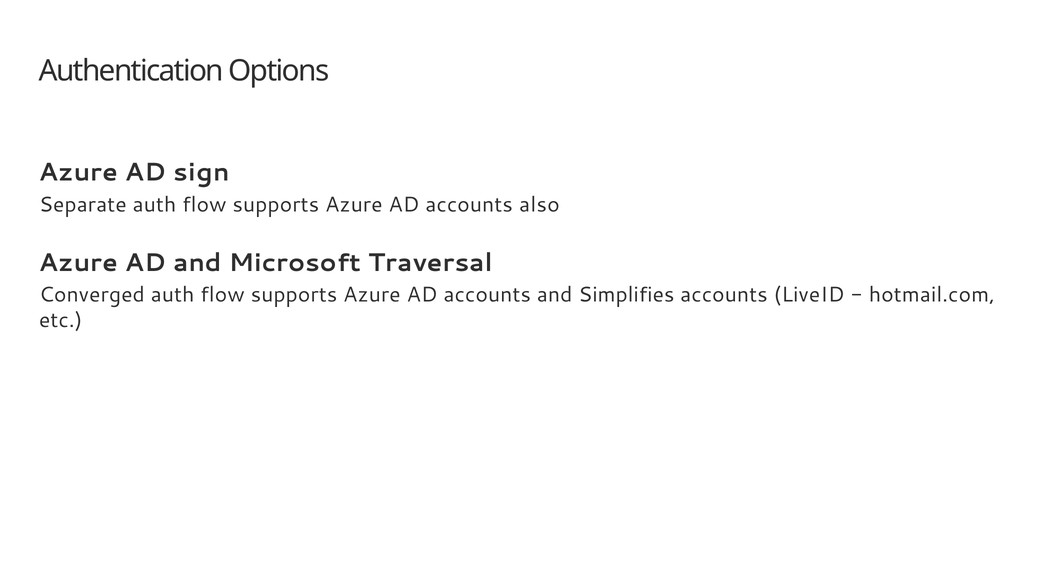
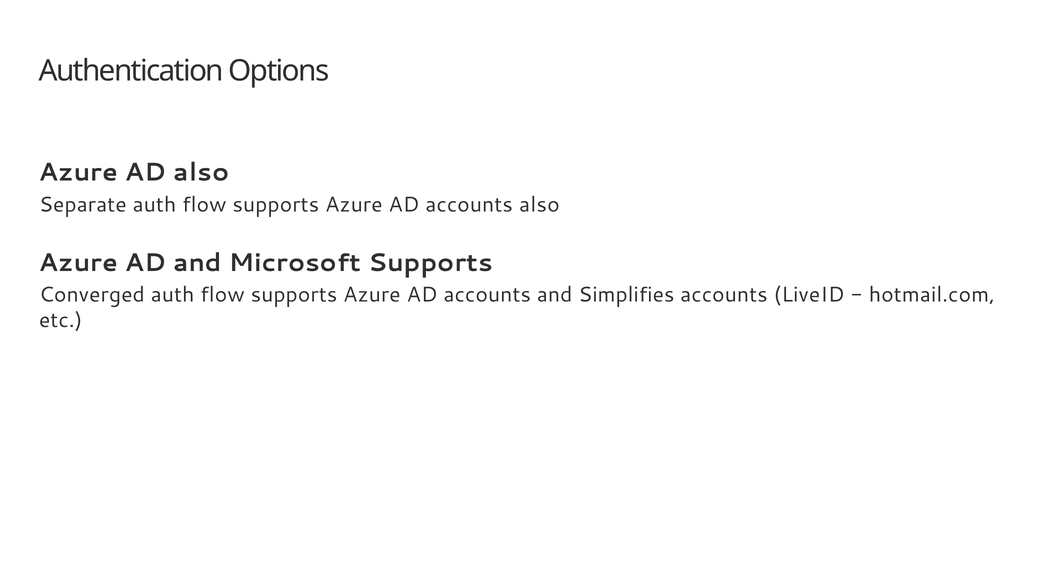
AD sign: sign -> also (201, 173)
Microsoft Traversal: Traversal -> Supports (430, 263)
